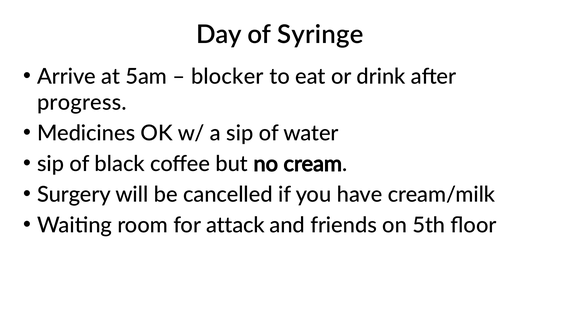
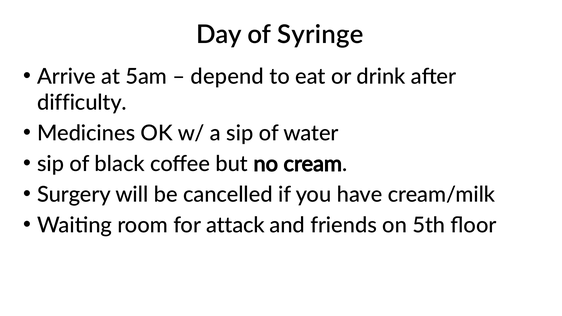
blocker: blocker -> depend (227, 76)
progress: progress -> difficulty (82, 103)
